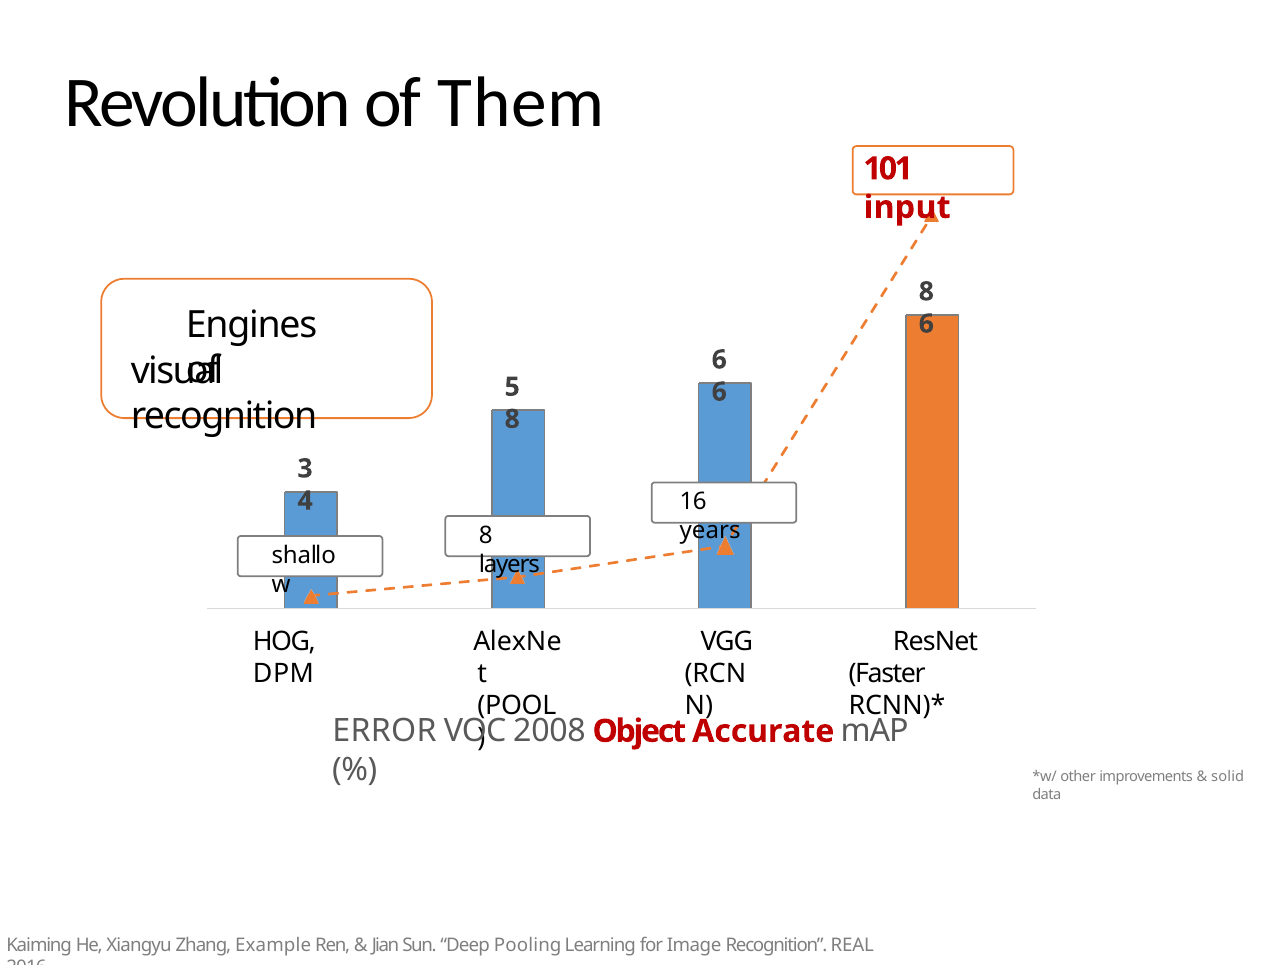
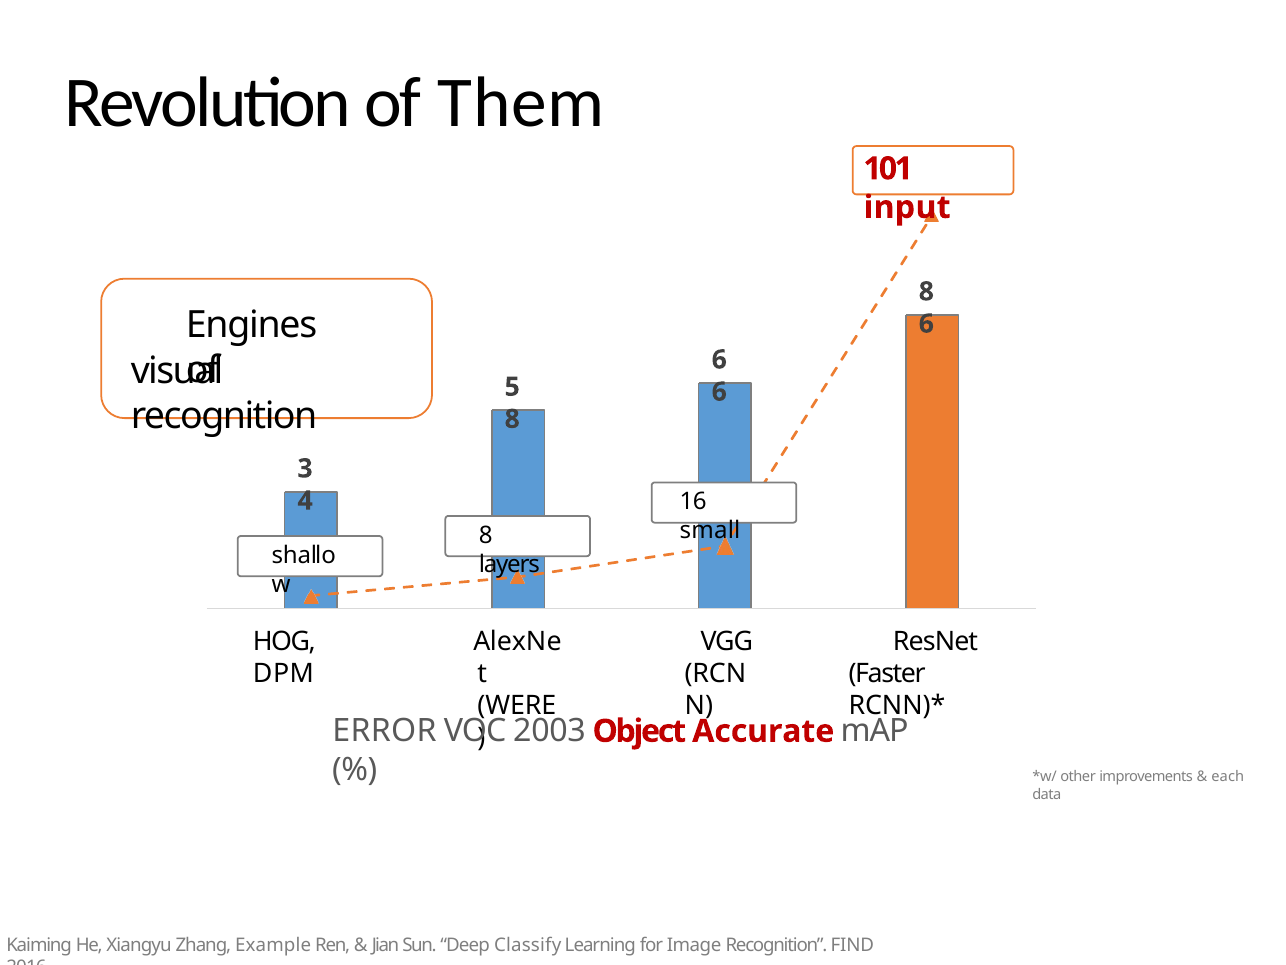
years: years -> small (710, 530)
POOL: POOL -> WERE (517, 705)
2008: 2008 -> 2003 (550, 731)
solid: solid -> each (1228, 776)
Pooling: Pooling -> Classify (528, 945)
REAL: REAL -> FIND (852, 945)
